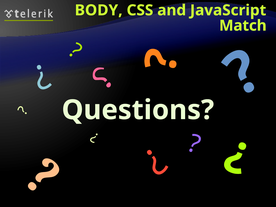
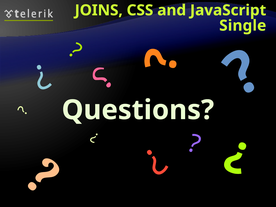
BODY: BODY -> JOINS (99, 10)
Match: Match -> Single (243, 26)
